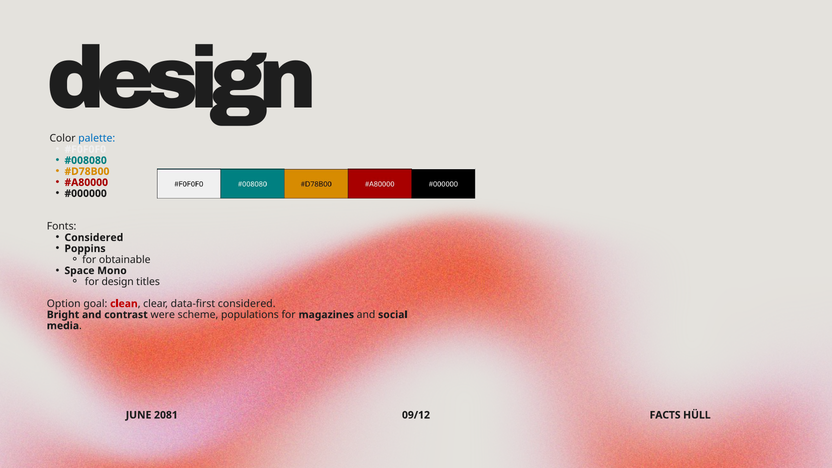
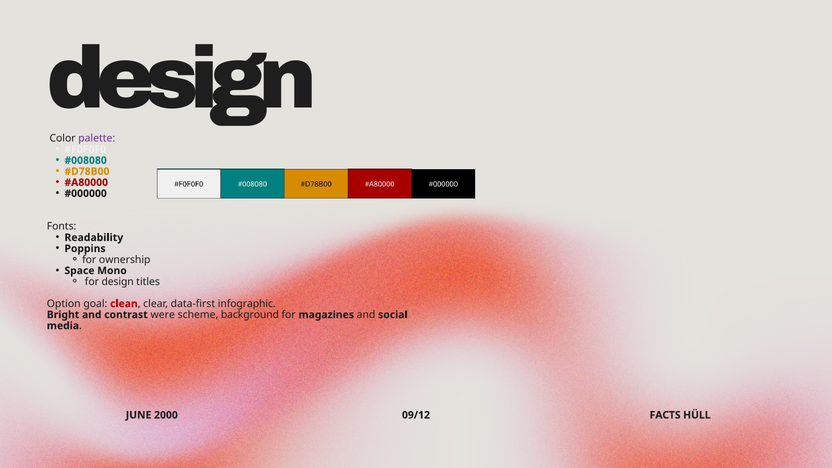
palette colour: blue -> purple (97, 138)
Considered: Considered -> Readability (94, 238)
obtainable: obtainable -> ownership (125, 260)
data-first considered: considered -> infographic (247, 304)
populations: populations -> background (250, 315)
2081: 2081 -> 2000 (166, 415)
